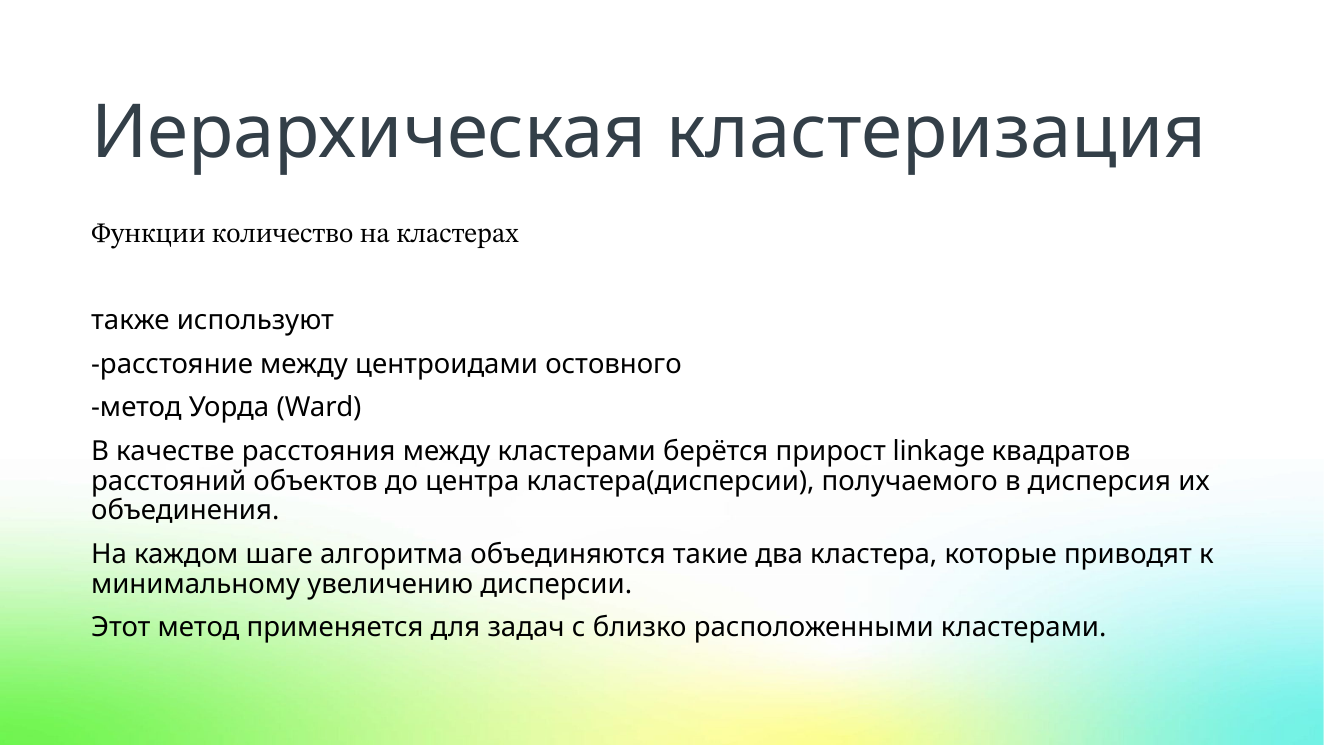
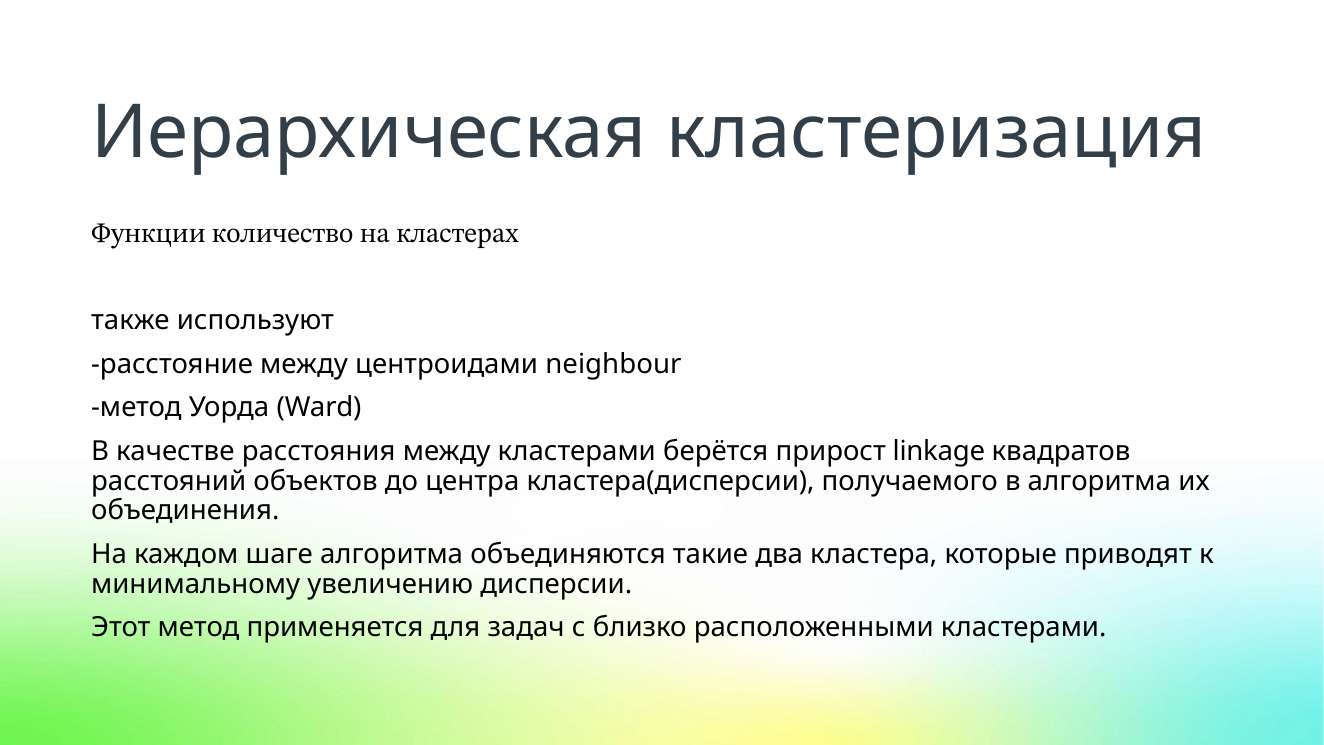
остовного: остовного -> neighbour (613, 364)
в дисперсия: дисперсия -> алгоритма (1099, 481)
